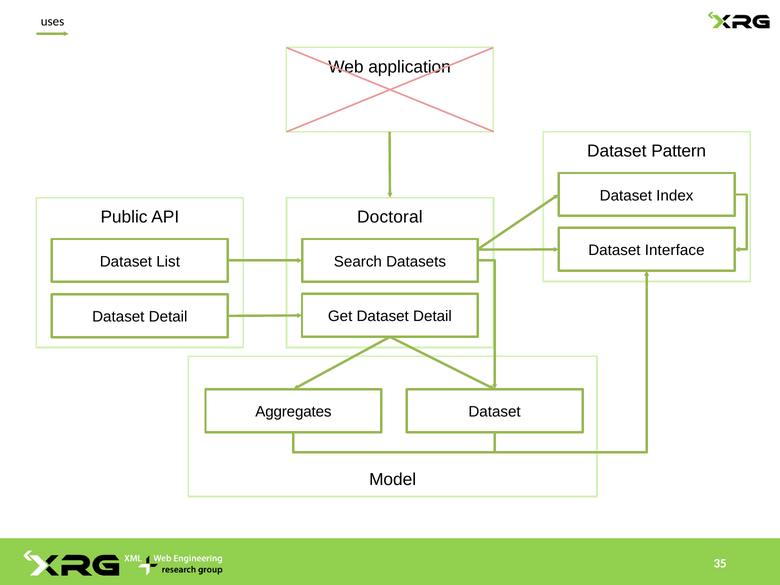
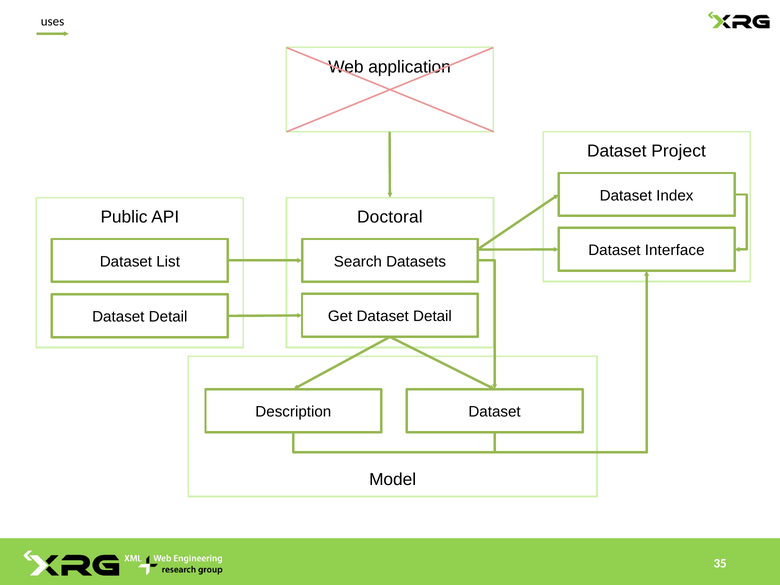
Pattern: Pattern -> Project (679, 151)
Aggregates: Aggregates -> Description (293, 412)
